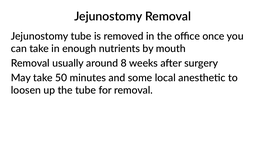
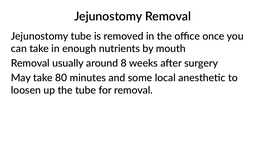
50: 50 -> 80 (61, 78)
